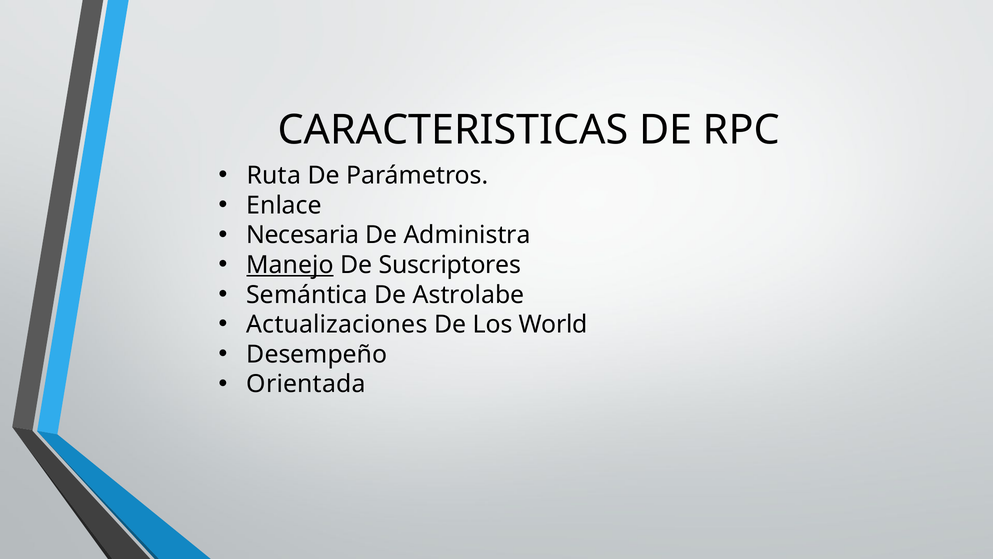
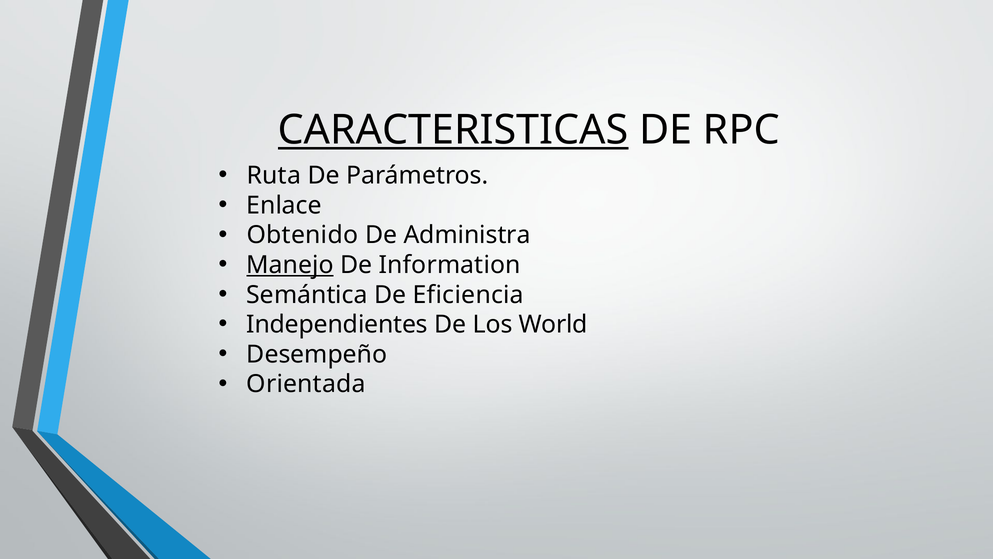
CARACTERISTICAS underline: none -> present (453, 130)
Necesaria: Necesaria -> Obtenido (302, 235)
Suscriptores: Suscriptores -> Information (450, 265)
Astrolabe: Astrolabe -> Eficiencia (468, 295)
Actualizaciones: Actualizaciones -> Independientes (337, 324)
